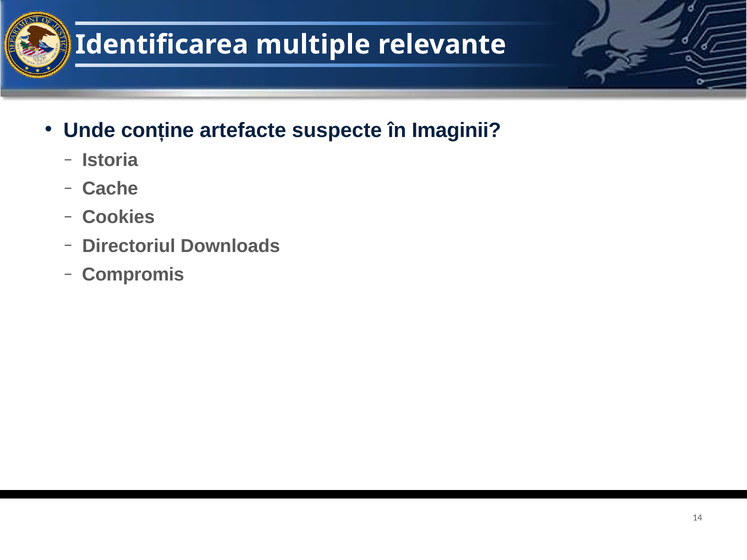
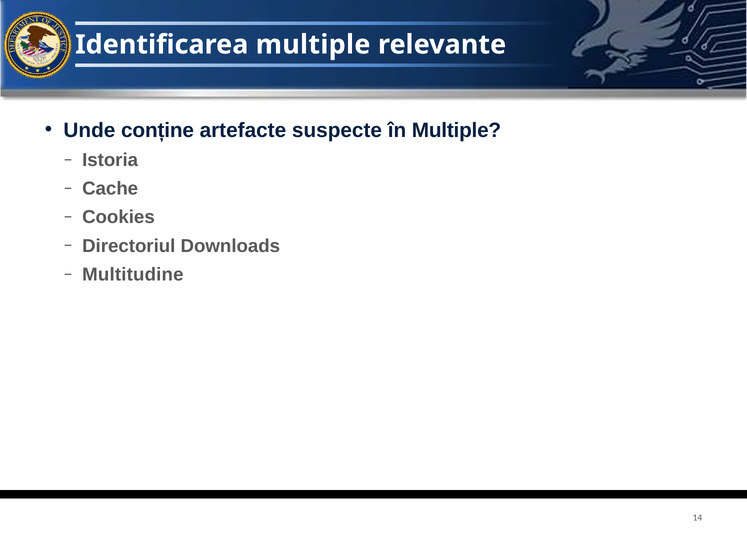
în Imaginii: Imaginii -> Multiple (456, 130)
Compromis: Compromis -> Multitudine (133, 275)
